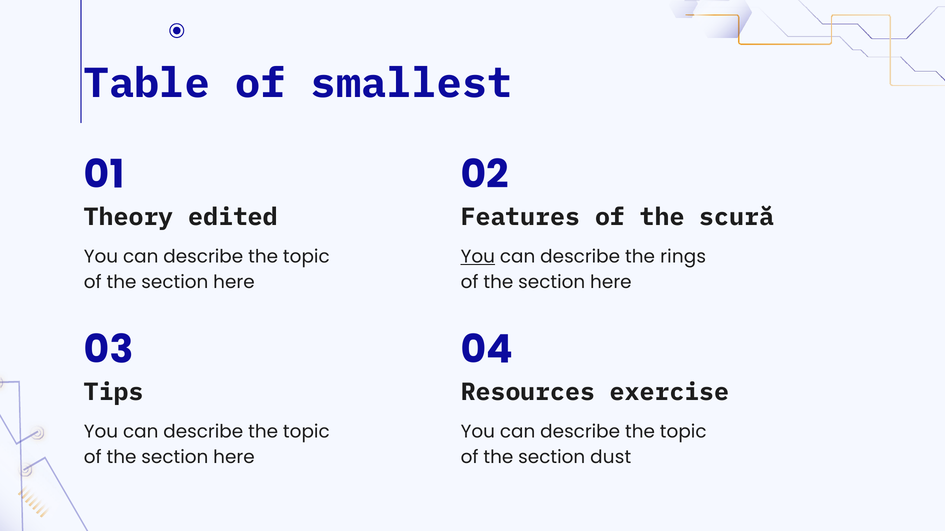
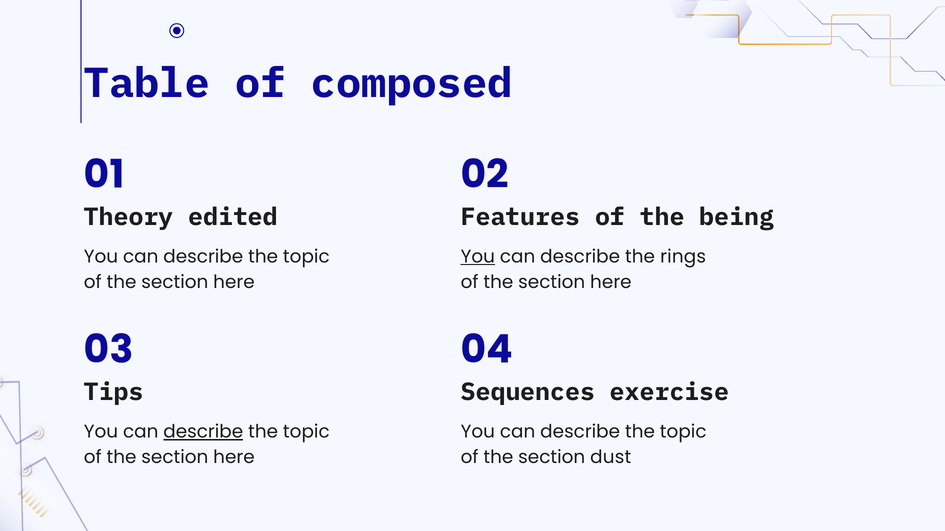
smallest: smallest -> composed (412, 84)
scură: scură -> being (737, 217)
Resources: Resources -> Sequences (528, 392)
describe underline: none -> present (203, 432)
